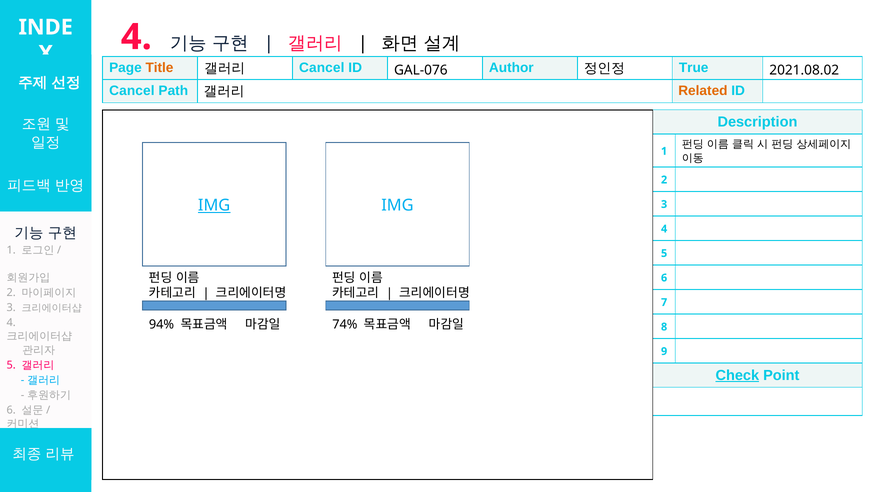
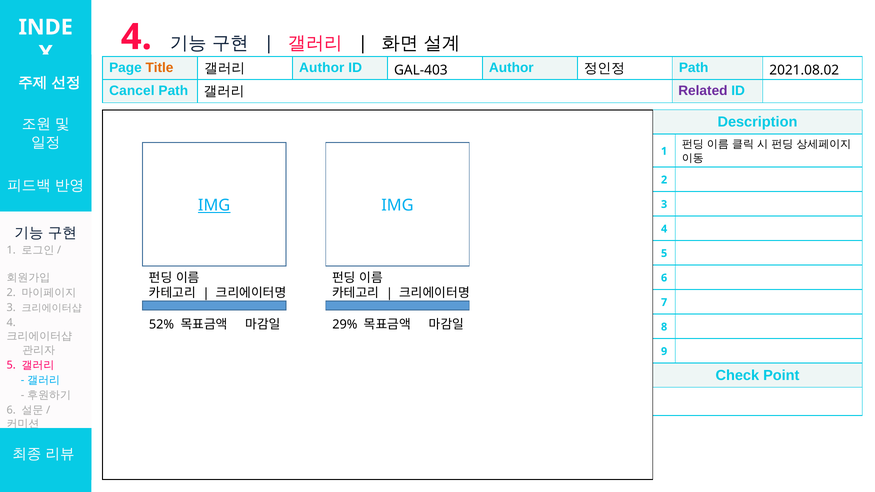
Cancel: Cancel -> Author (322, 68)
GAL-076: GAL-076 -> GAL-403 (421, 70)
True: True -> Path (694, 68)
Related colour: orange -> purple (703, 91)
94%: 94% -> 52% (162, 324)
74%: 74% -> 29% (345, 324)
Check underline: present -> none (737, 375)
